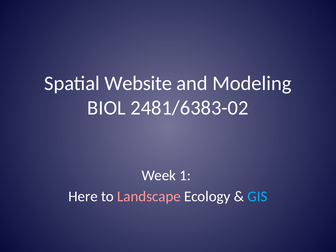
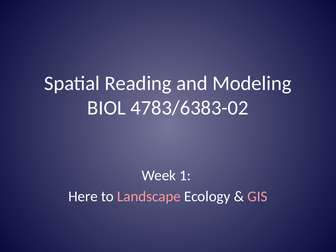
Website: Website -> Reading (138, 83)
2481/6383-02: 2481/6383-02 -> 4783/6383-02 (189, 108)
GIS colour: light blue -> pink (257, 196)
